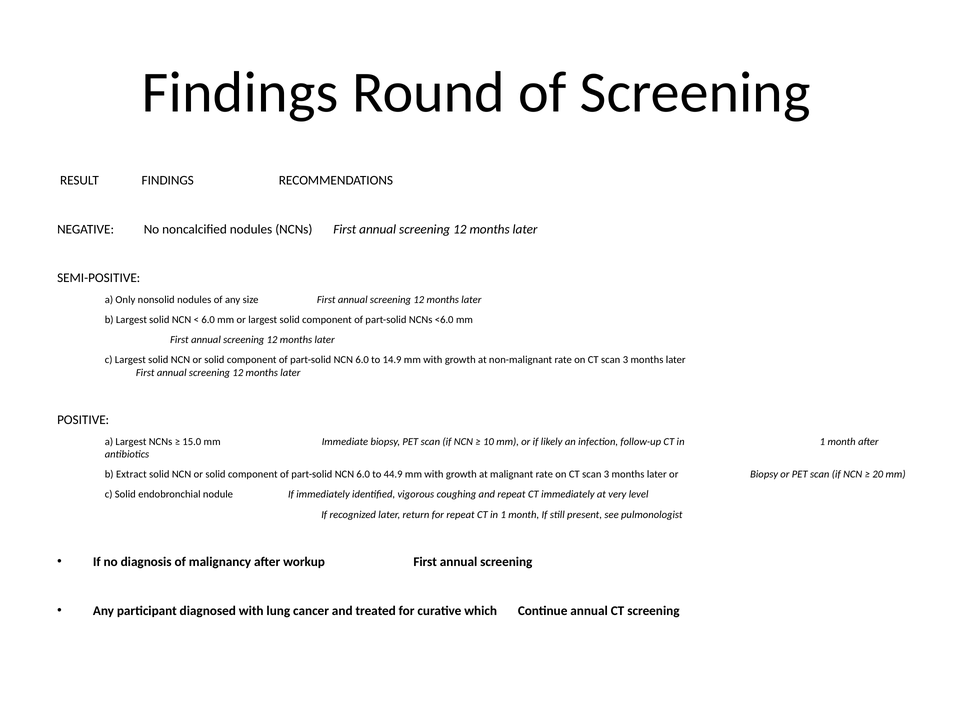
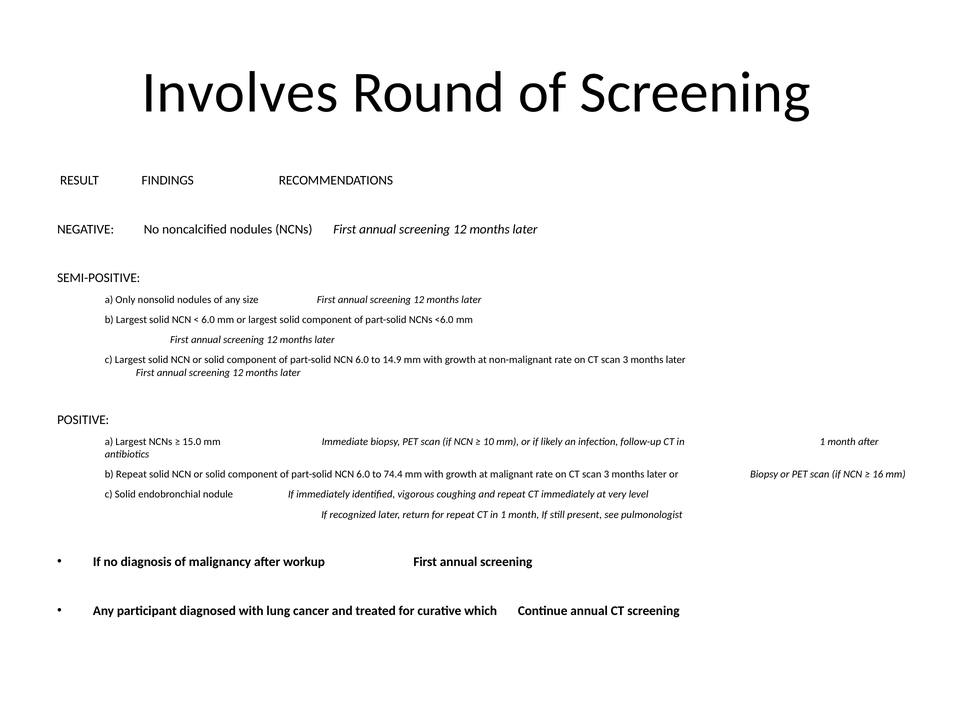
Findings: Findings -> Involves (240, 92)
b Extract: Extract -> Repeat (131, 474)
44.9: 44.9 -> 74.4 (393, 474)
20: 20 -> 16 (878, 474)
